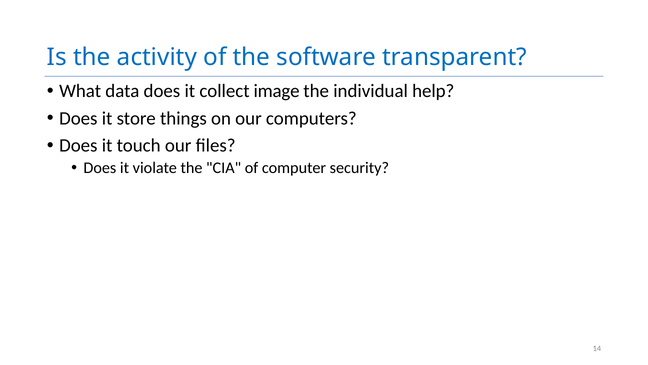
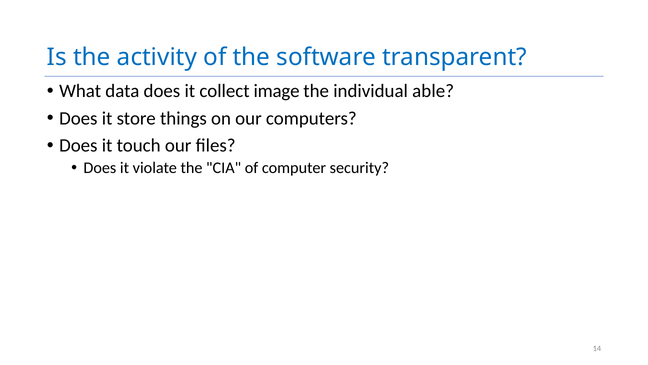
help: help -> able (433, 91)
